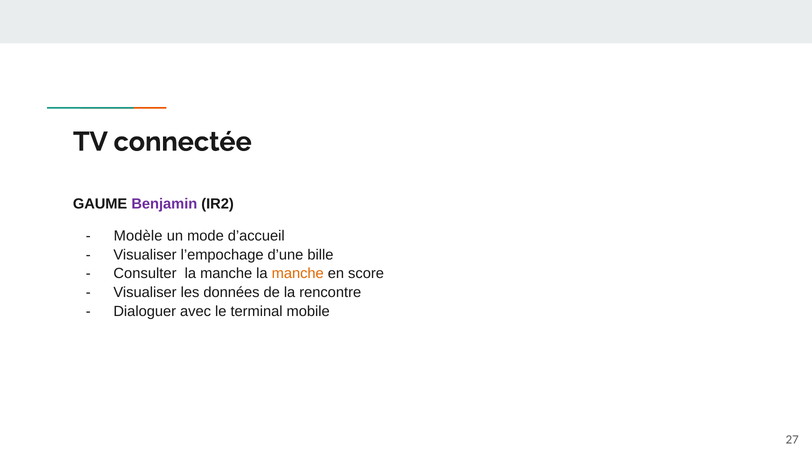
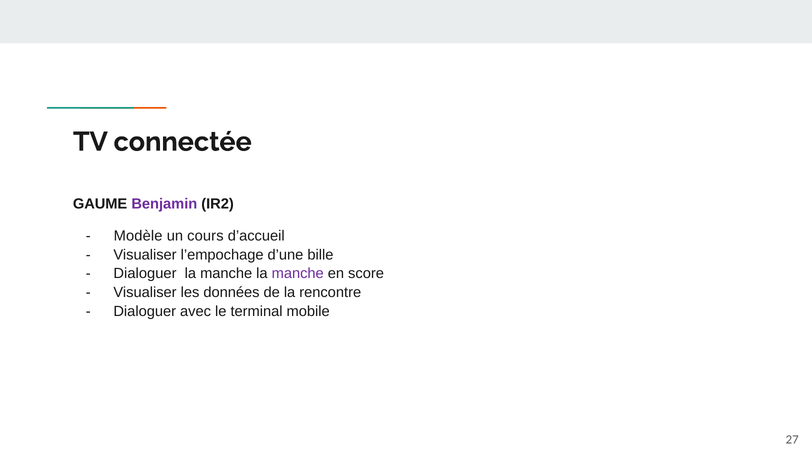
mode: mode -> cours (205, 236)
Consulter: Consulter -> Dialoguer (145, 274)
manche colour: orange -> purple (298, 274)
